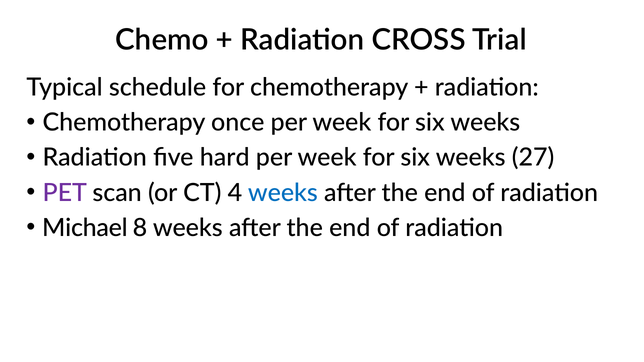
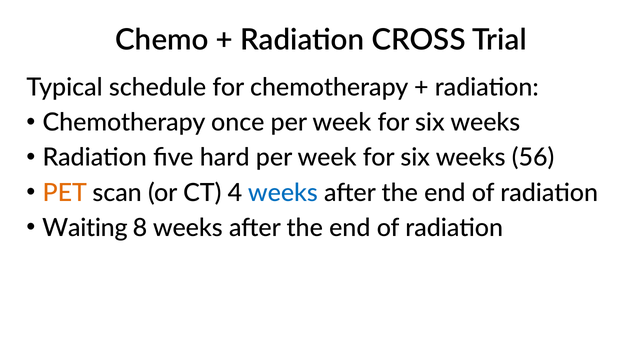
27: 27 -> 56 (533, 158)
PET colour: purple -> orange (65, 193)
Michael: Michael -> Waiting (85, 228)
